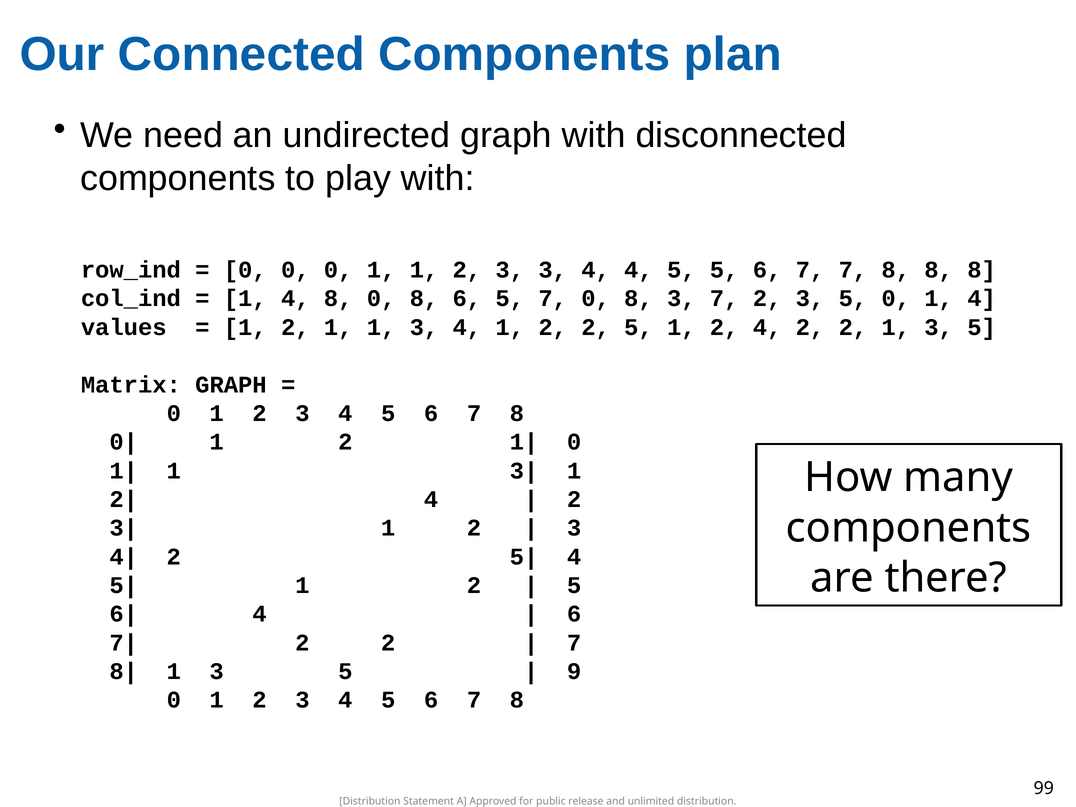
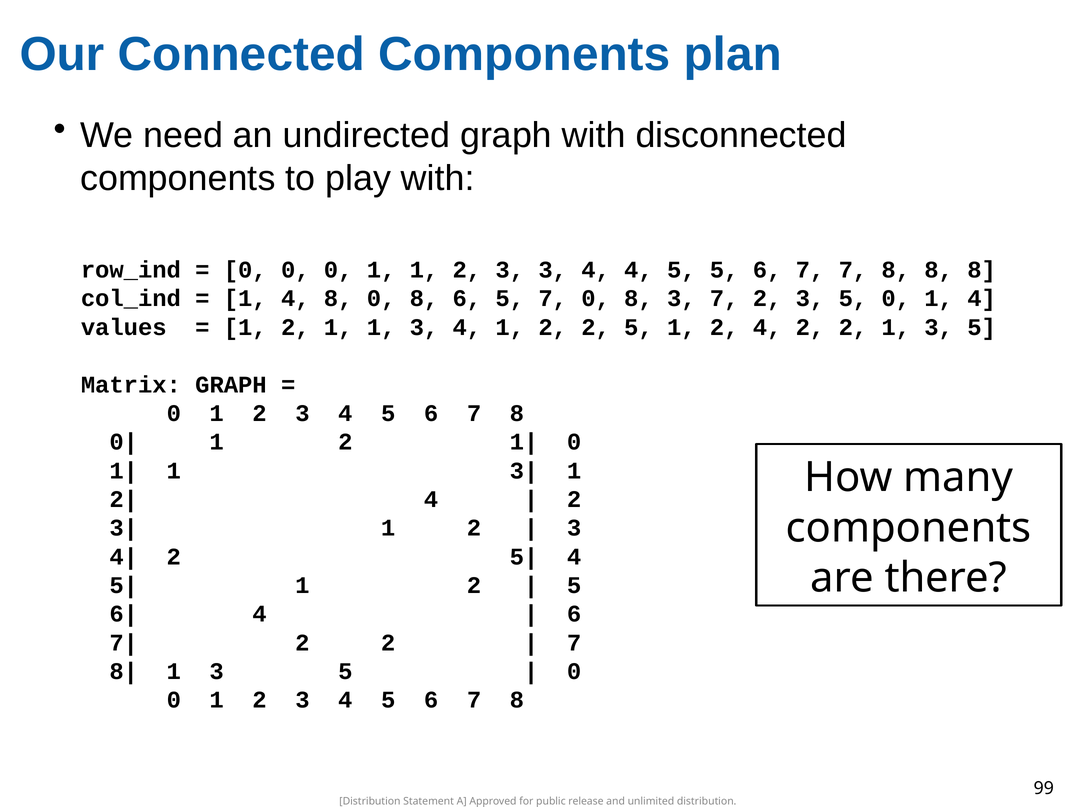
9: 9 -> 0 (574, 671)
